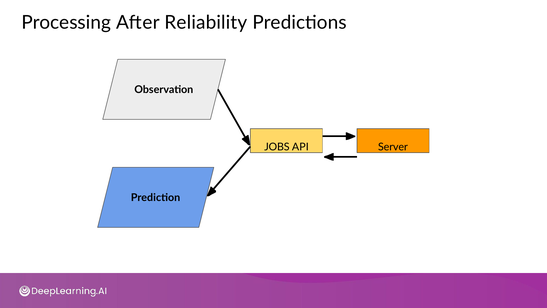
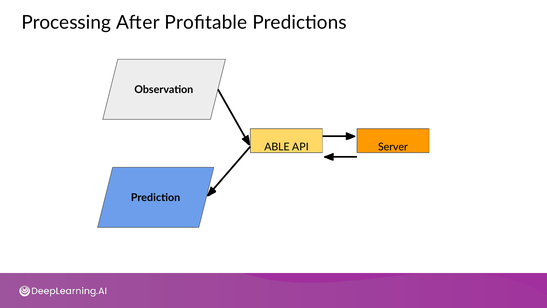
Reliability: Reliability -> Proﬁtable (206, 23)
JOBS: JOBS -> ABLE (277, 147)
